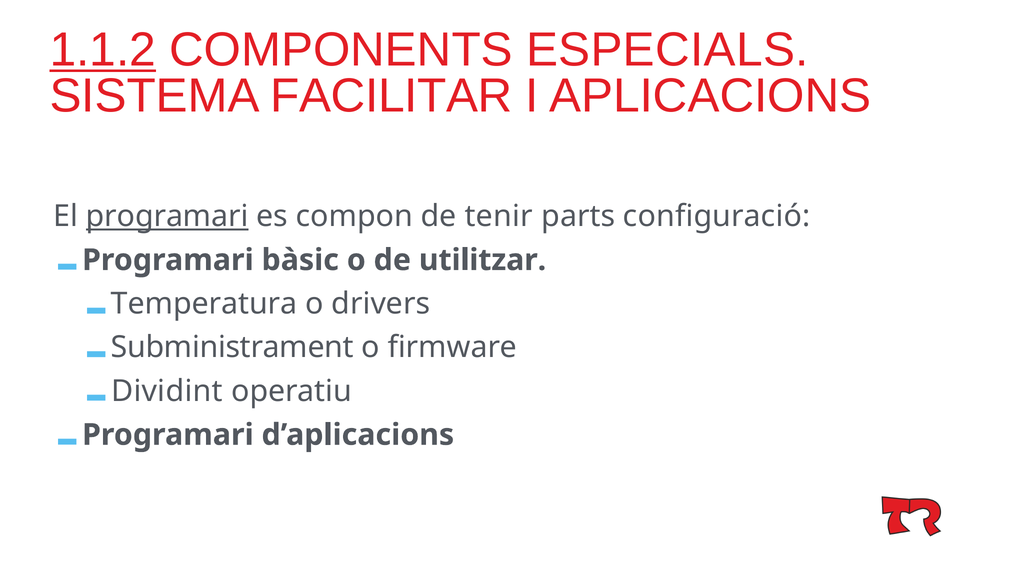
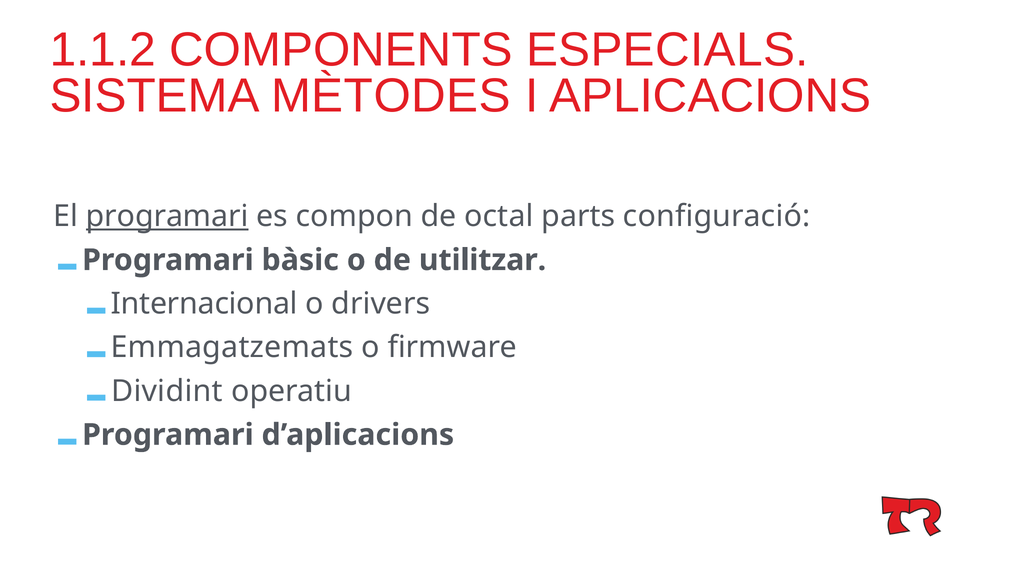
1.1.2 underline: present -> none (103, 50)
FACILITAR: FACILITAR -> MÈTODES (391, 96)
tenir: tenir -> octal (499, 217)
Temperatura: Temperatura -> Internacional (204, 304)
Subministrament: Subministrament -> Emmagatzemats (232, 348)
